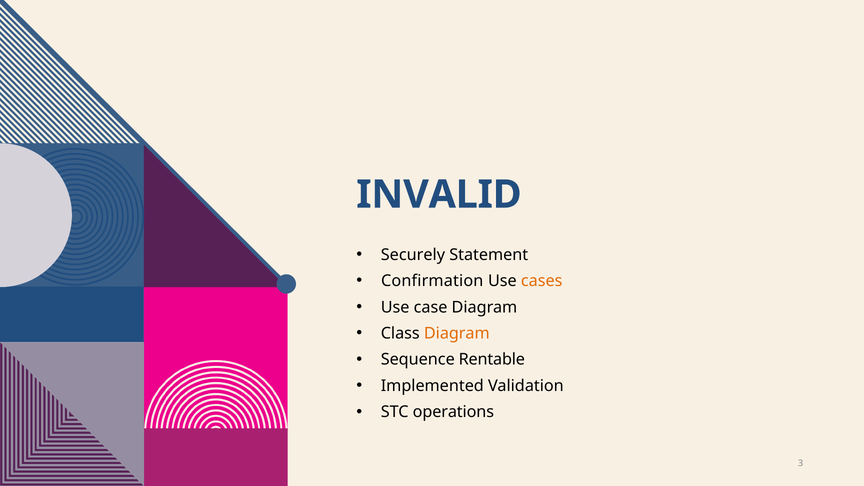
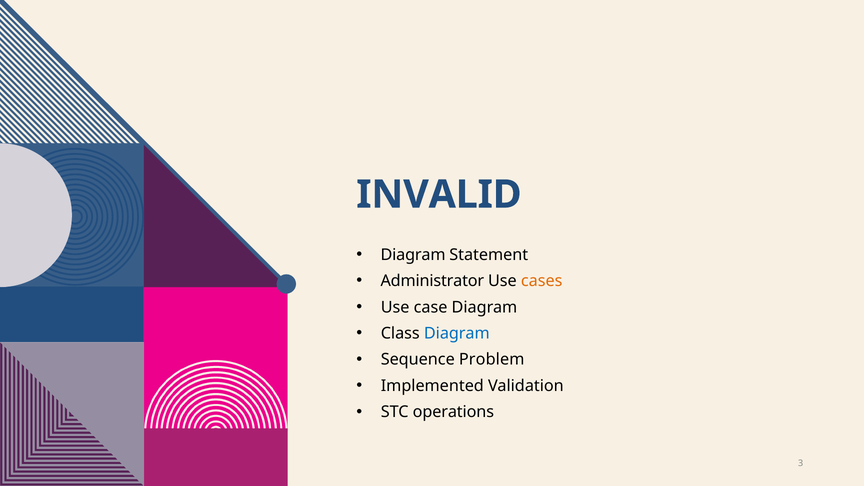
Securely: Securely -> Diagram (413, 255)
Confirmation: Confirmation -> Administrator (432, 281)
Diagram colour: orange -> blue (457, 333)
Rentable: Rentable -> Problem (492, 360)
